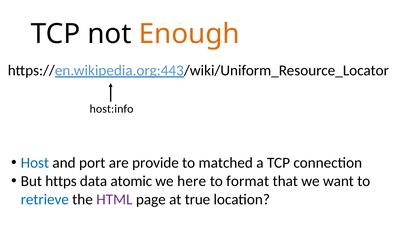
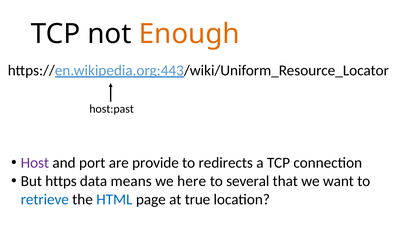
host:info: host:info -> host:past (112, 109)
Host colour: blue -> purple (35, 163)
matched: matched -> redirects (226, 163)
atomic: atomic -> means (131, 181)
format: format -> several (248, 181)
HTML colour: purple -> blue (114, 199)
